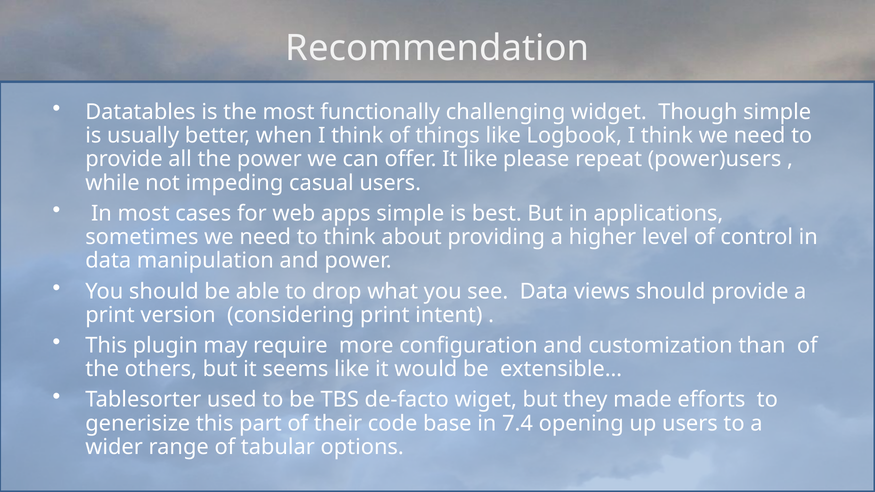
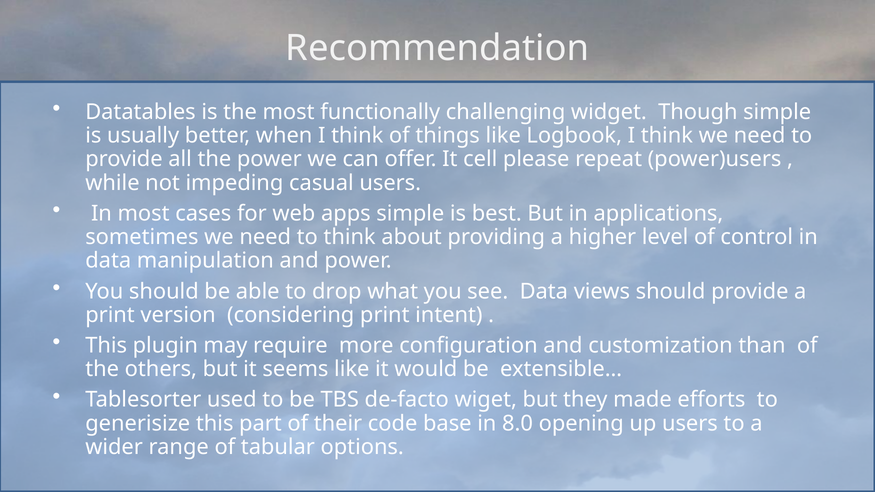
It like: like -> cell (480, 159)
7.4: 7.4 -> 8.0 (518, 424)
